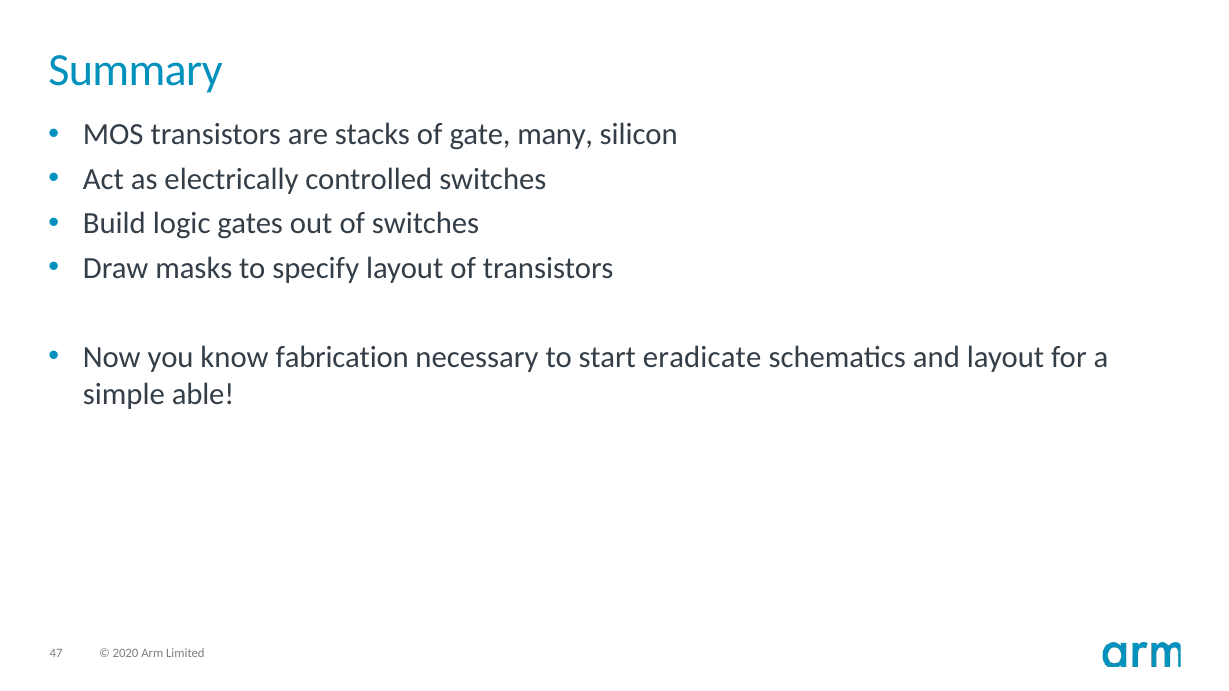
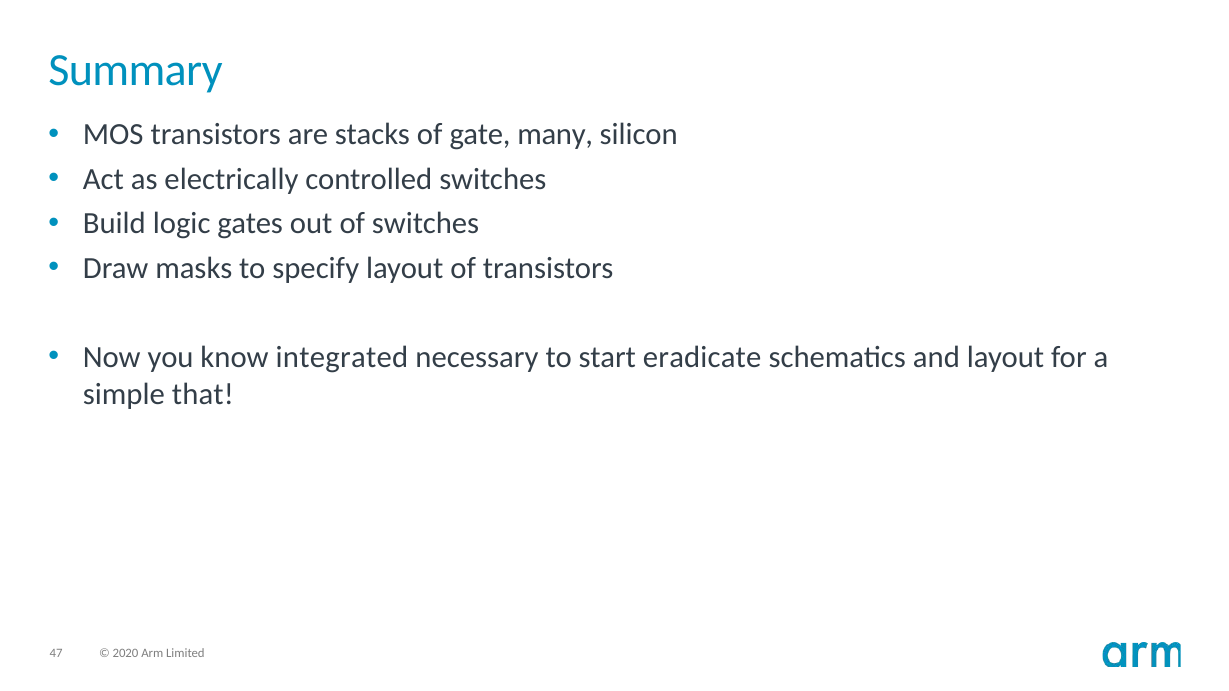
fabrication: fabrication -> integrated (342, 358)
able: able -> that (203, 394)
